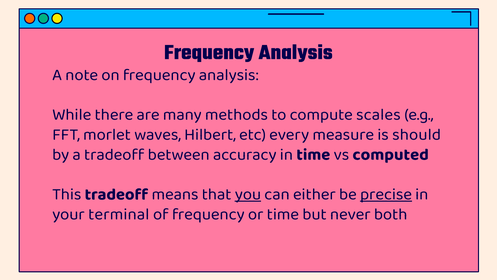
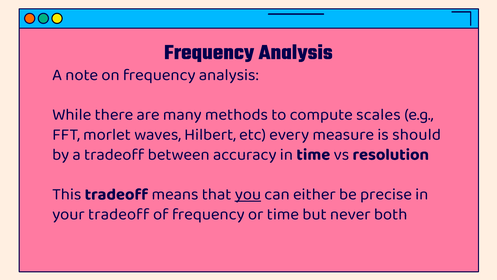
computed: computed -> resolution (391, 154)
precise underline: present -> none (386, 194)
your terminal: terminal -> tradeoff (119, 214)
